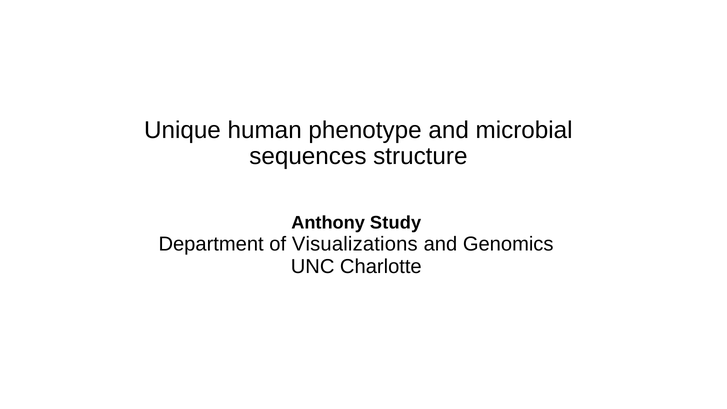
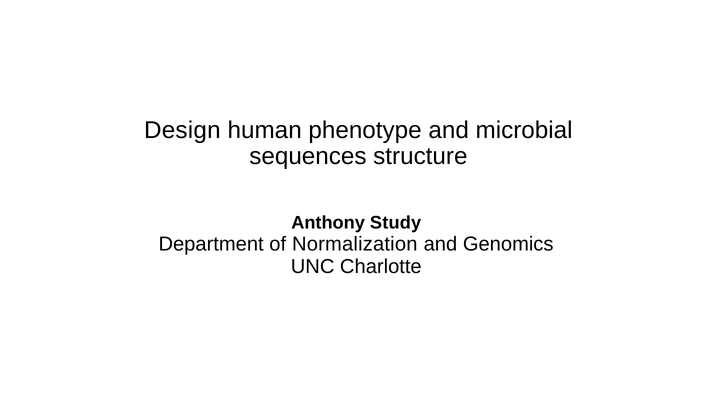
Unique: Unique -> Design (182, 130)
Visualizations: Visualizations -> Normalization (355, 244)
